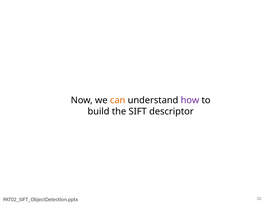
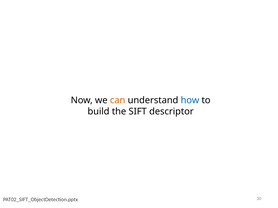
how colour: purple -> blue (190, 101)
